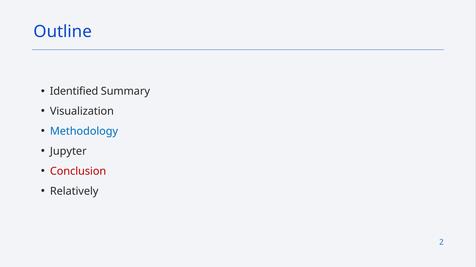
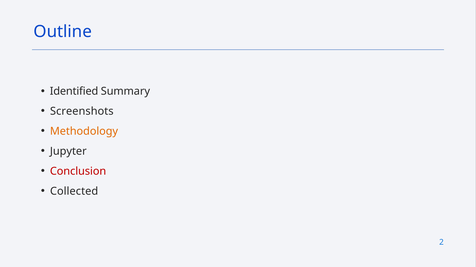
Visualization: Visualization -> Screenshots (82, 112)
Methodology colour: blue -> orange (84, 132)
Relatively: Relatively -> Collected (74, 192)
